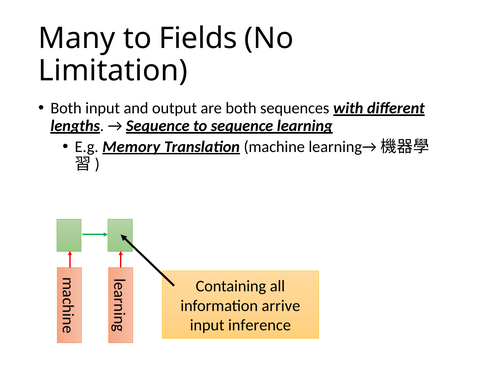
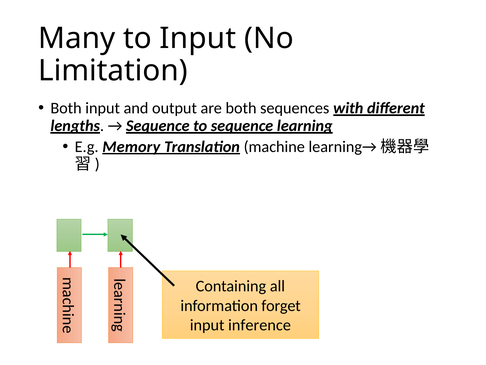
to Fields: Fields -> Input (198, 38)
arrive: arrive -> forget (281, 305)
